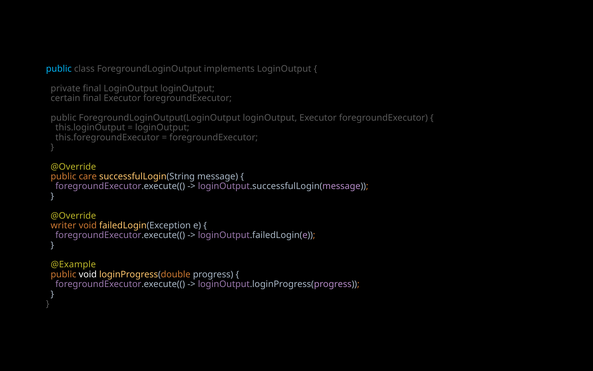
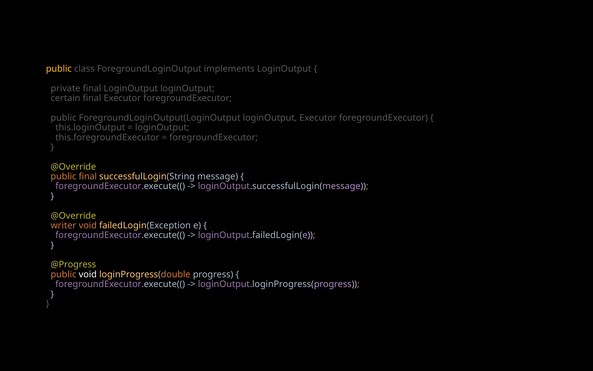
public colour: light blue -> yellow (59, 69)
public care: care -> final (88, 176)
@Example: @Example -> @Progress (73, 264)
